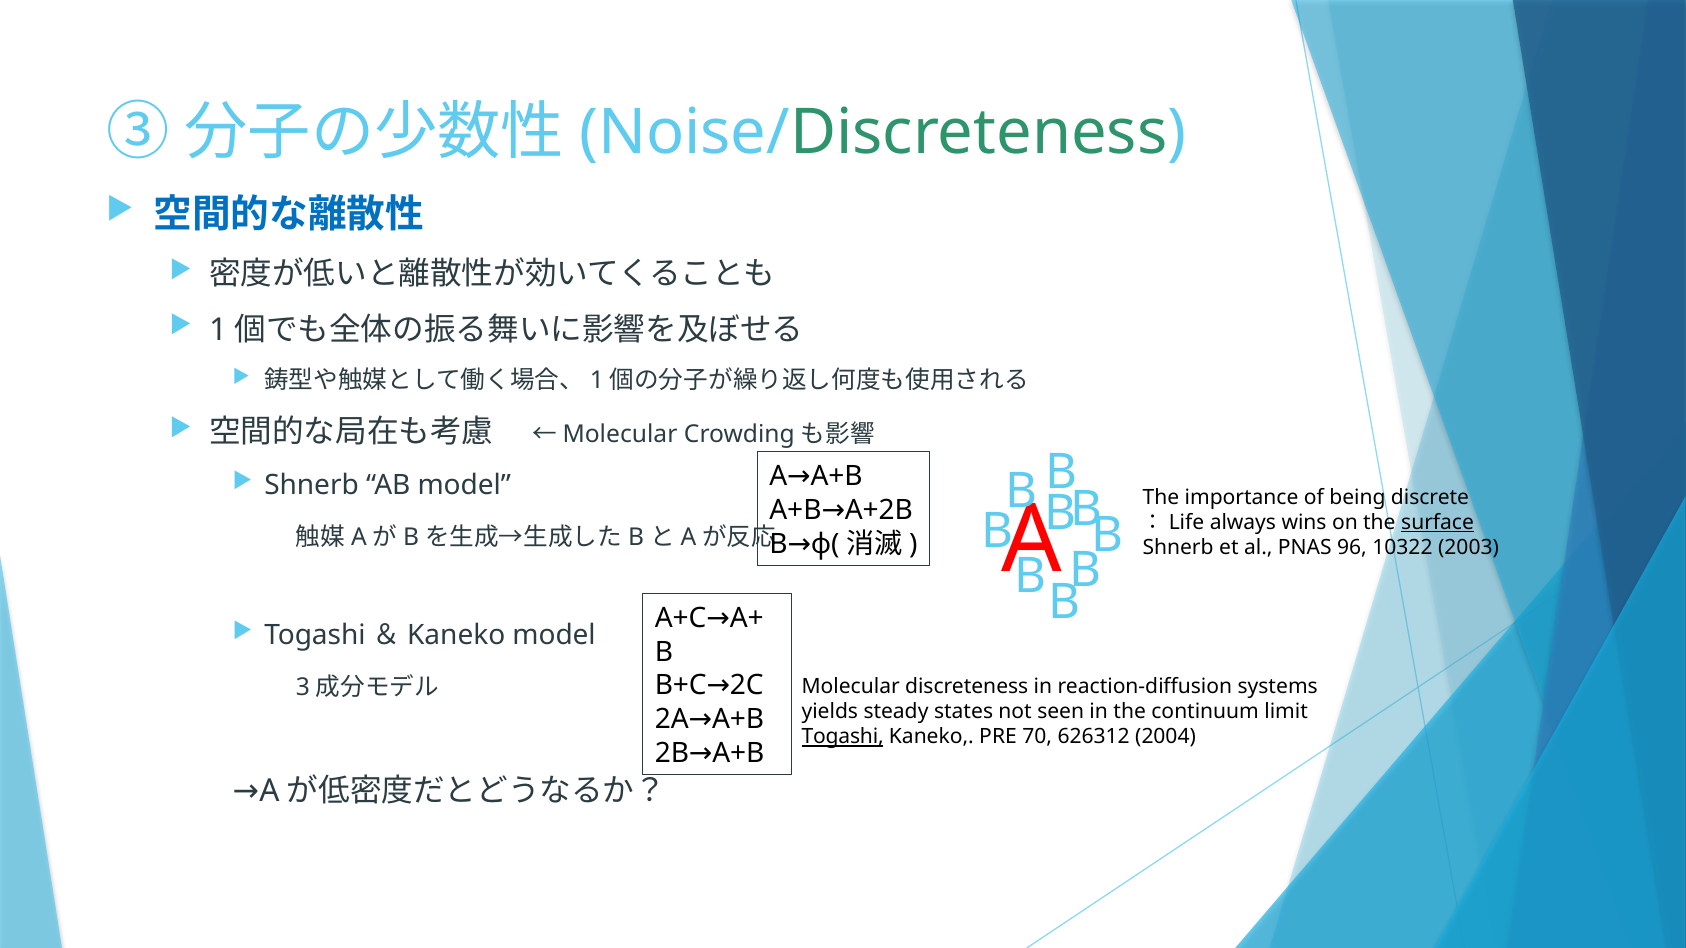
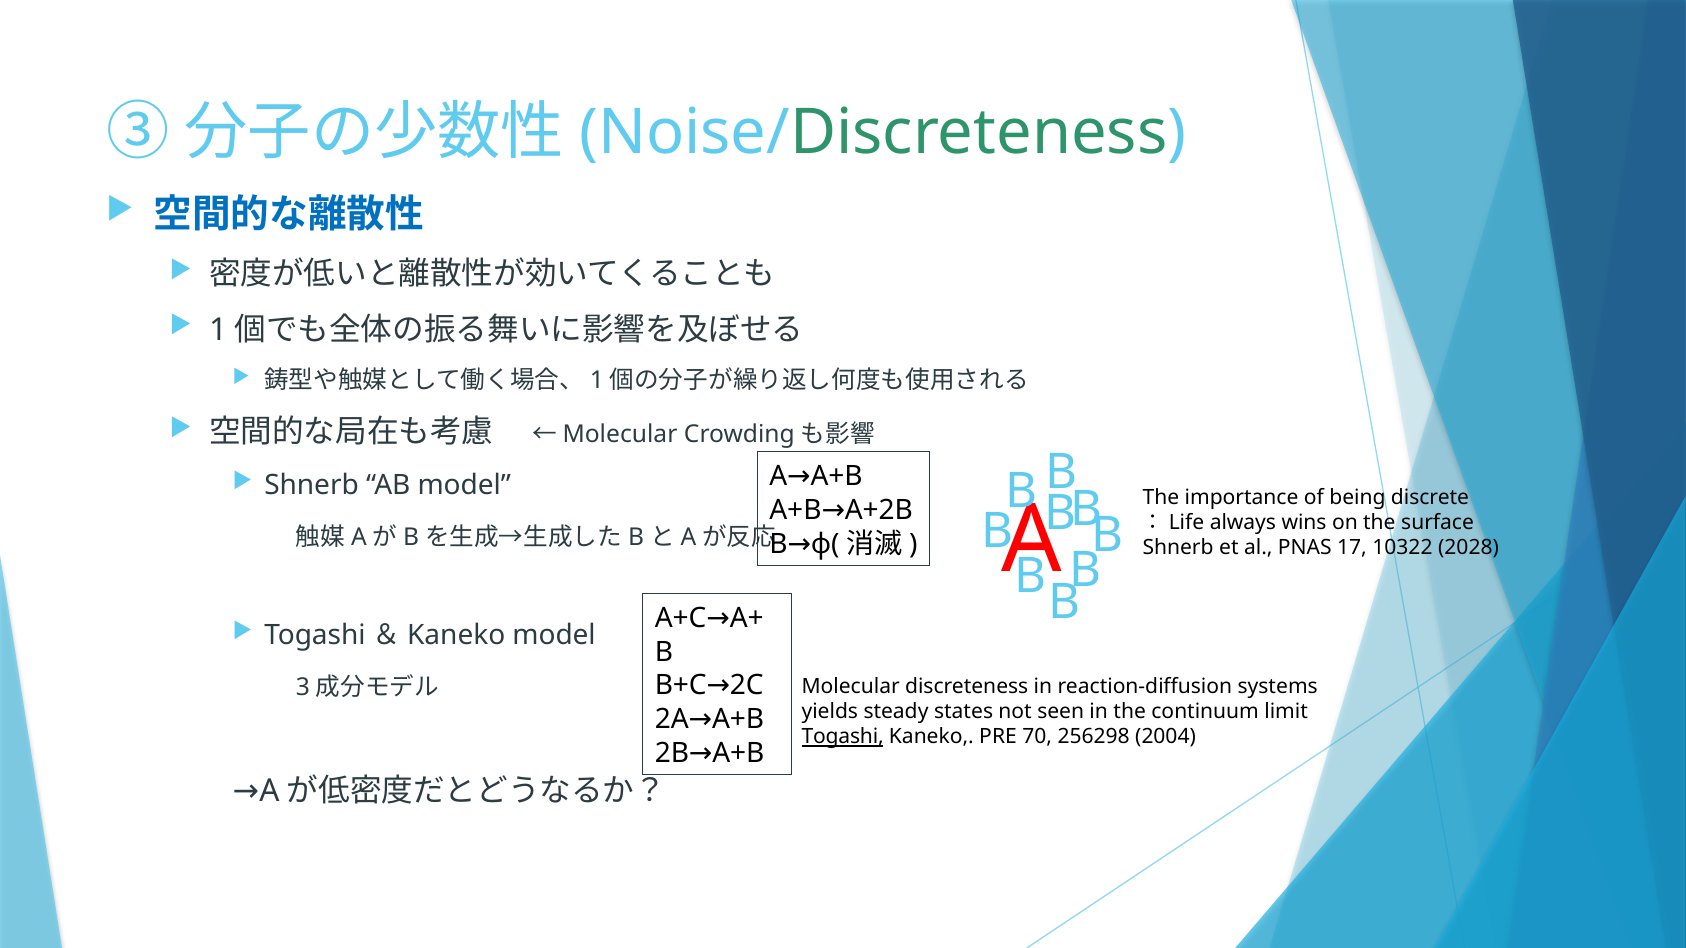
surface underline: present -> none (1438, 523)
96: 96 -> 17 (1352, 548)
2003: 2003 -> 2028 (1469, 548)
626312: 626312 -> 256298 (1094, 737)
